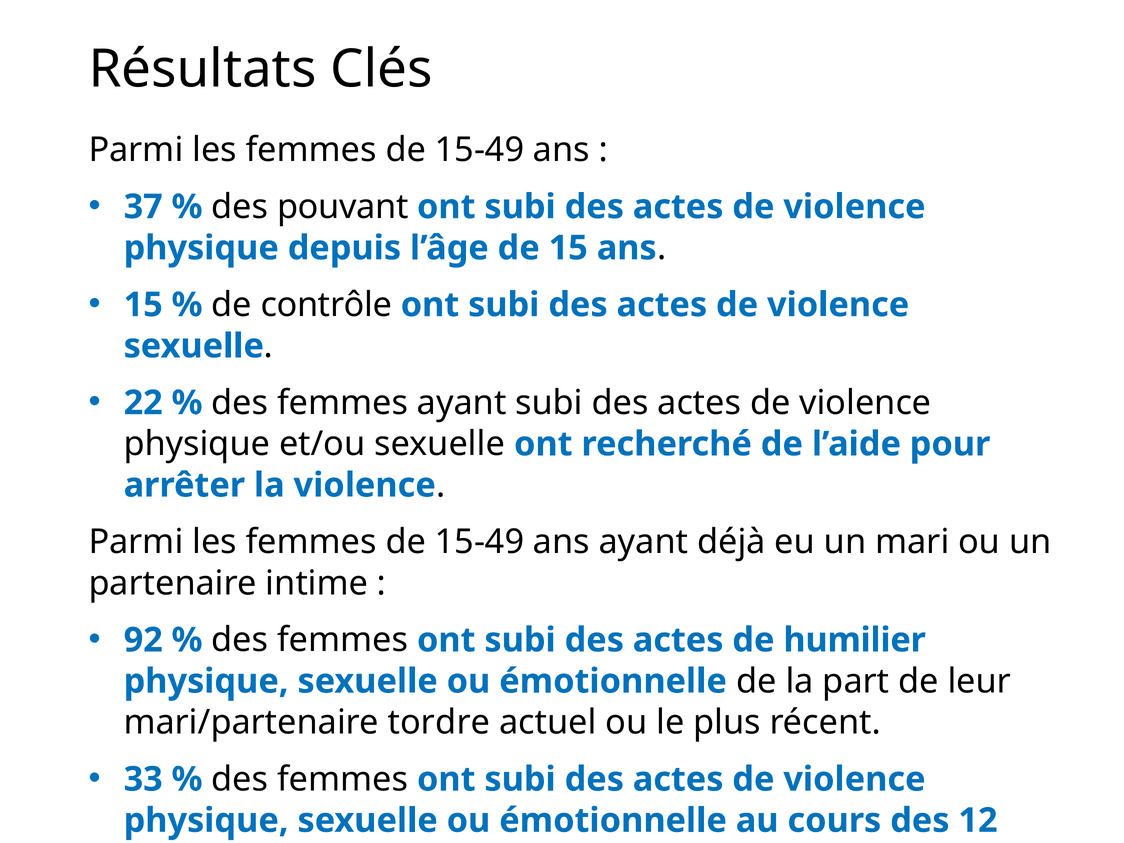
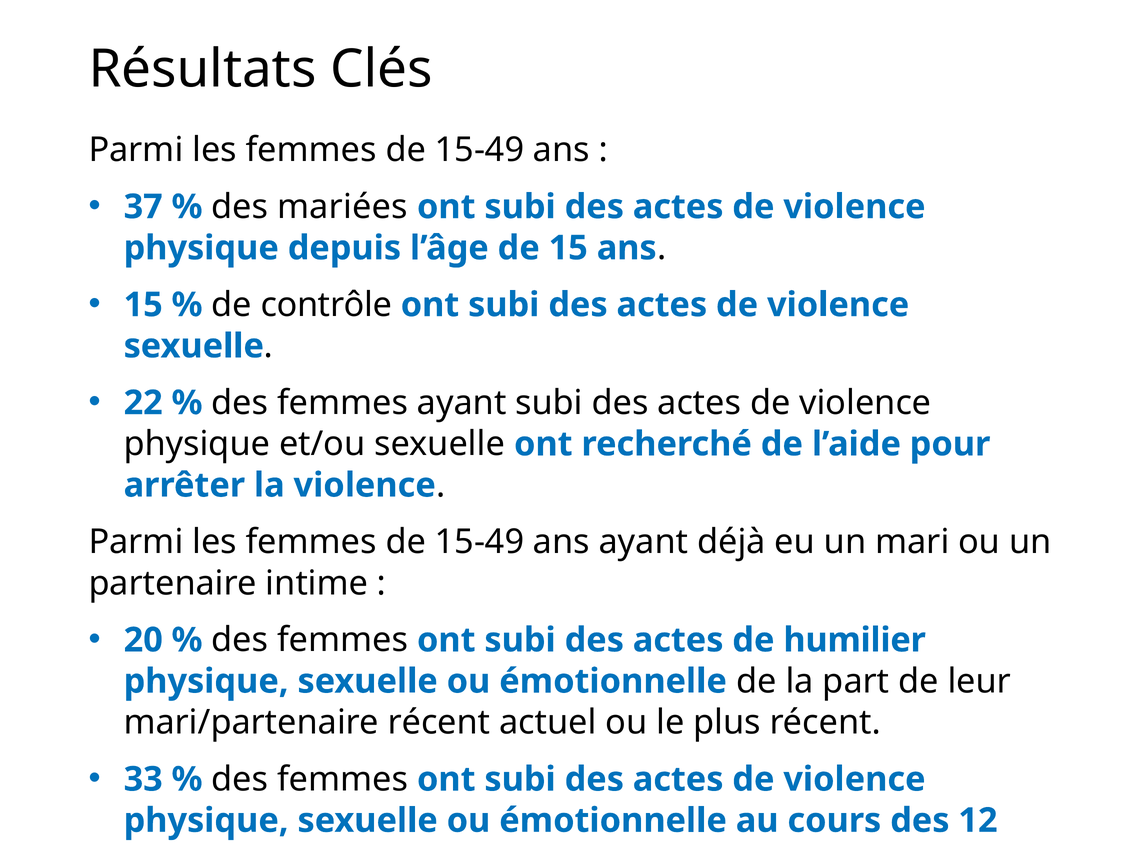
pouvant: pouvant -> mariées (342, 207)
92: 92 -> 20 (143, 640)
mari/partenaire tordre: tordre -> récent (439, 722)
